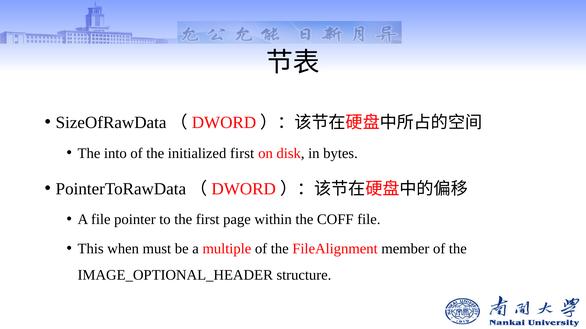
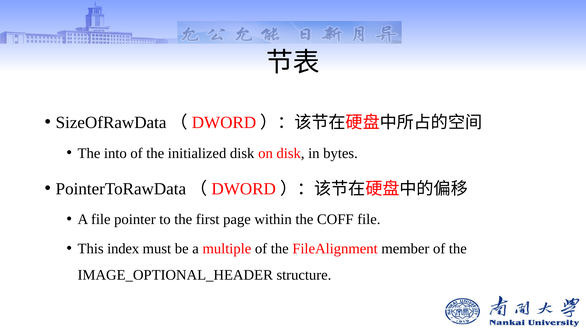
initialized first: first -> disk (242, 153)
when: when -> index (123, 249)
